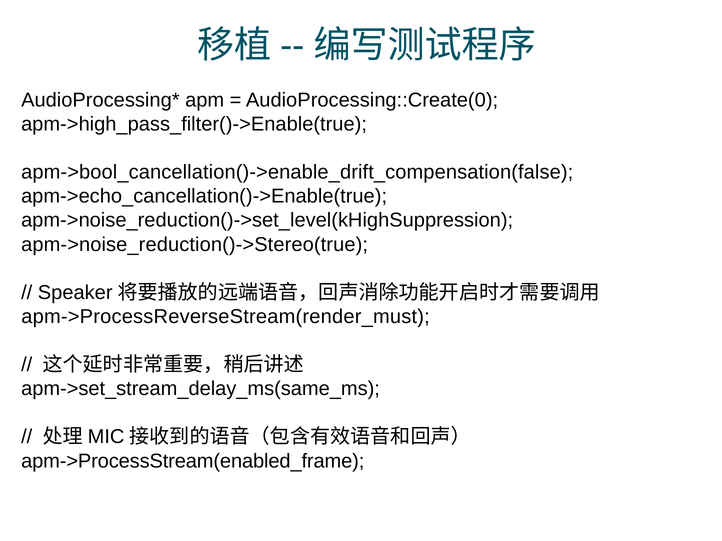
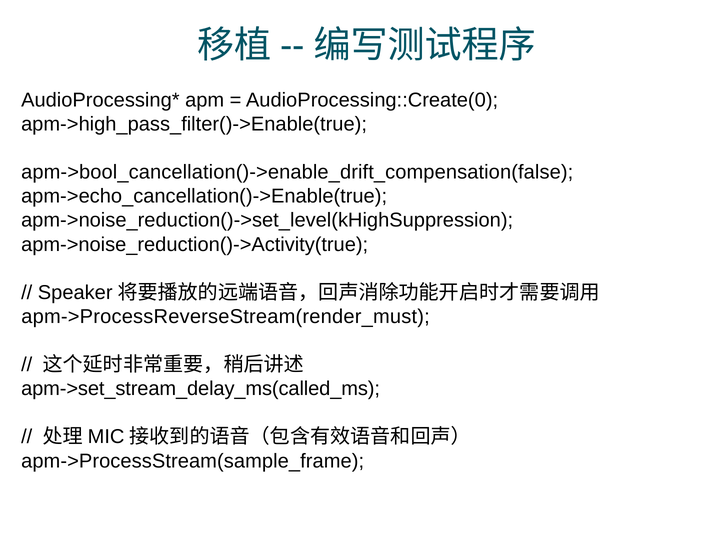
apm->noise_reduction()->Stereo(true: apm->noise_reduction()->Stereo(true -> apm->noise_reduction()->Activity(true (195, 245)
apm->set_stream_delay_ms(same_ms: apm->set_stream_delay_ms(same_ms -> apm->set_stream_delay_ms(called_ms (201, 389)
apm->ProcessStream(enabled_frame: apm->ProcessStream(enabled_frame -> apm->ProcessStream(sample_frame (193, 461)
